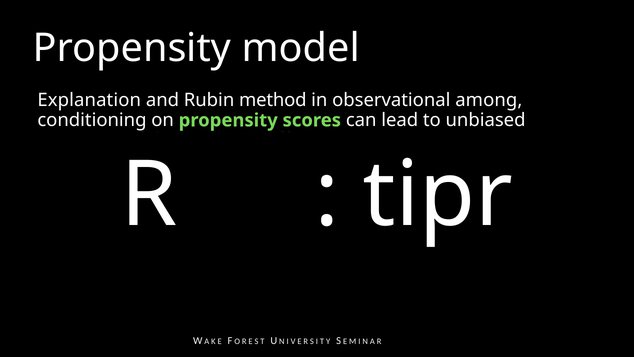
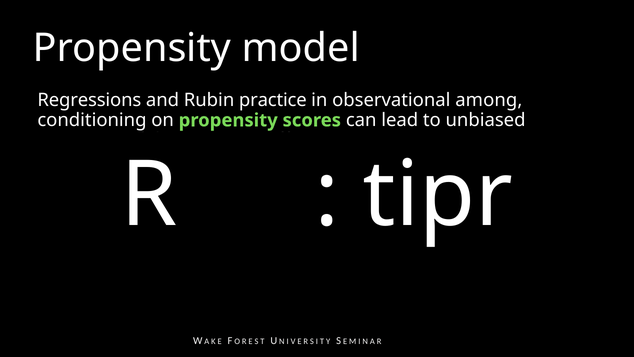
Explanation: Explanation -> Regressions (89, 100)
method: method -> practice (273, 100)
